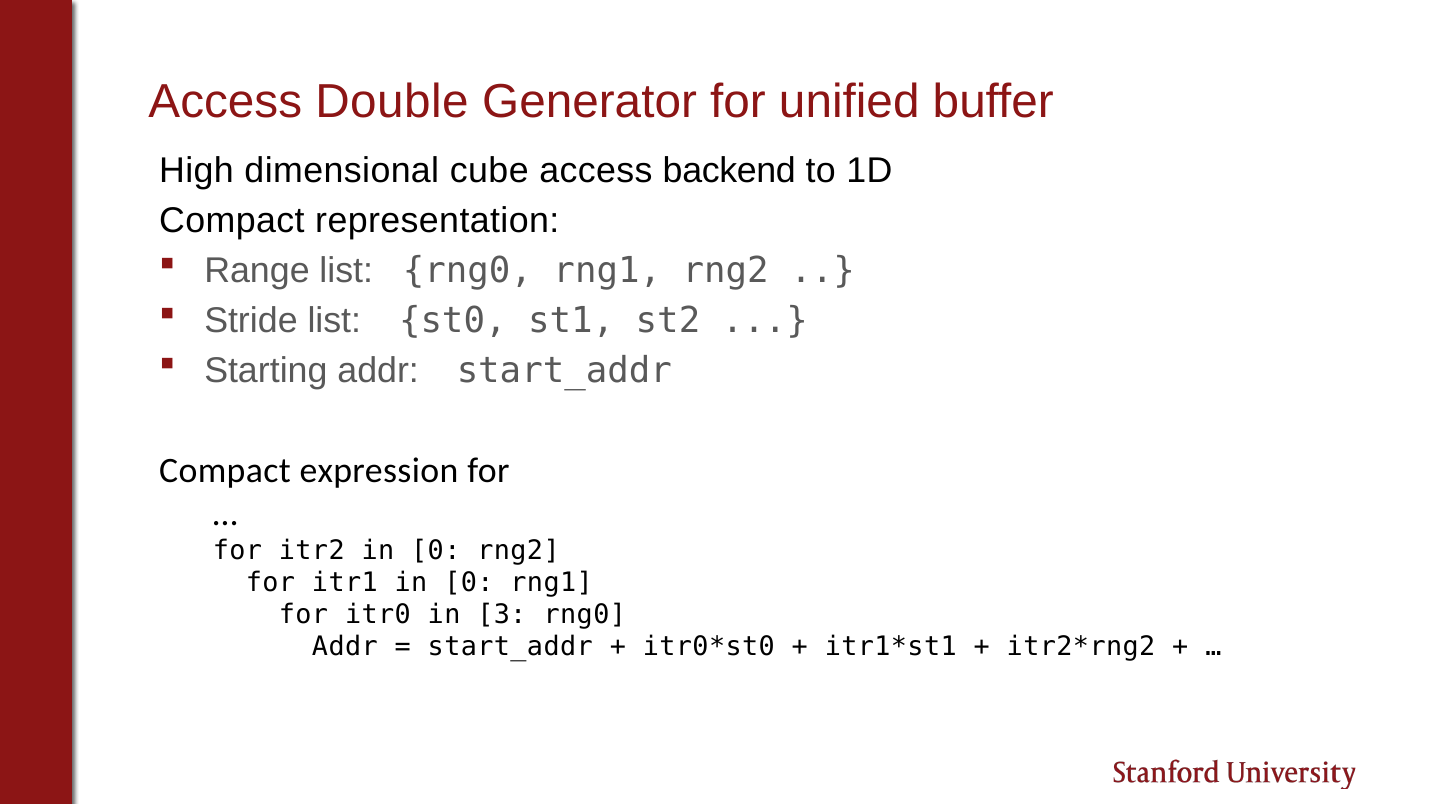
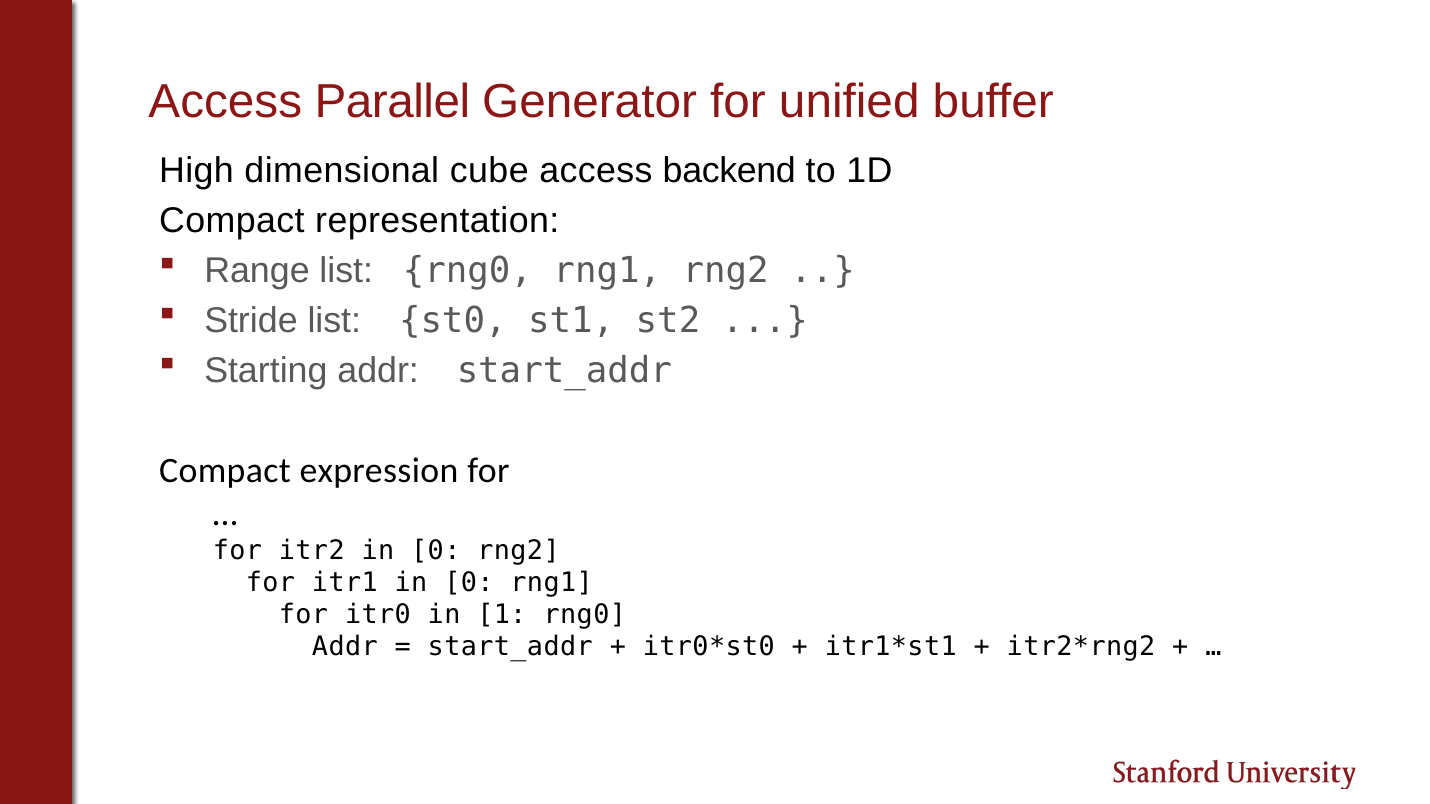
Double: Double -> Parallel (392, 102)
3: 3 -> 1 (502, 615)
